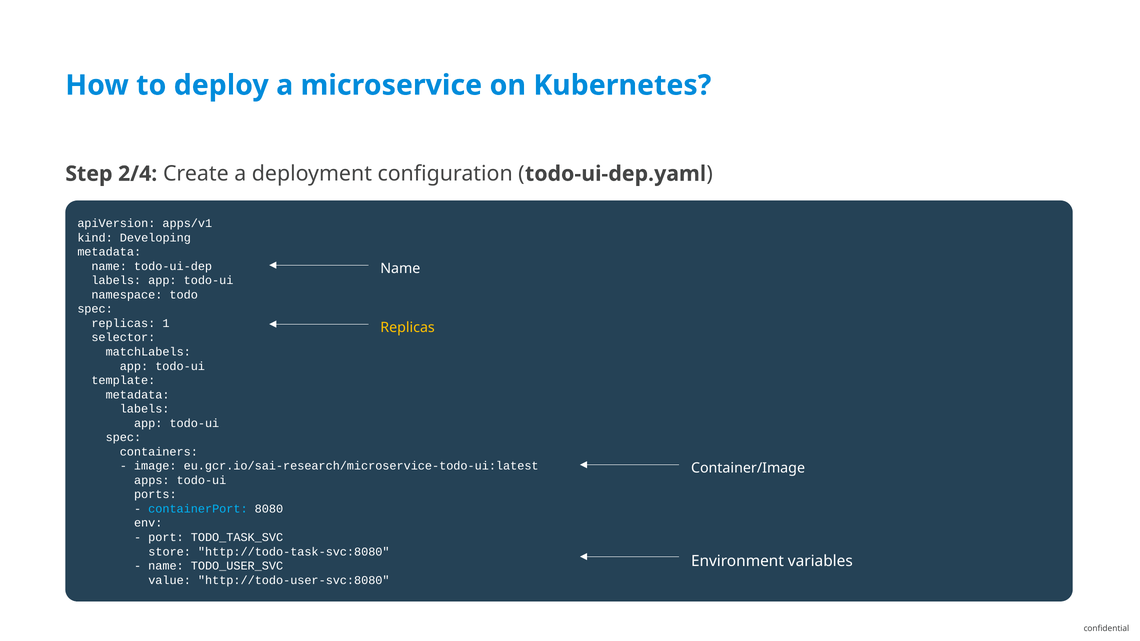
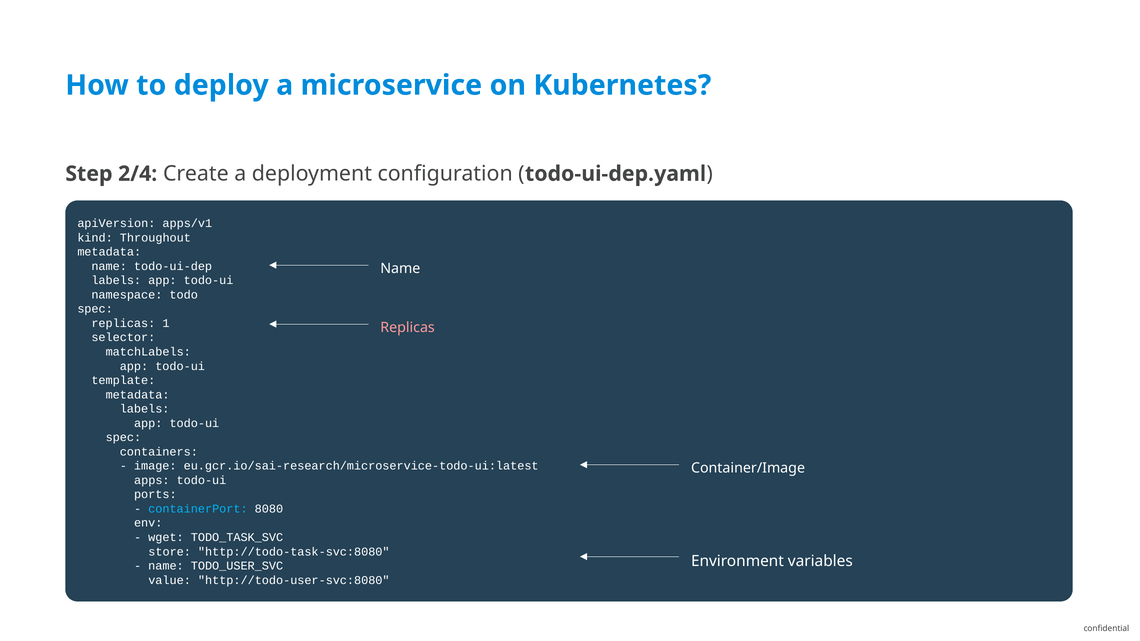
Developing: Developing -> Throughout (155, 238)
Replicas colour: yellow -> pink (408, 328)
port: port -> wget (166, 538)
